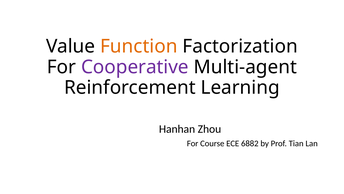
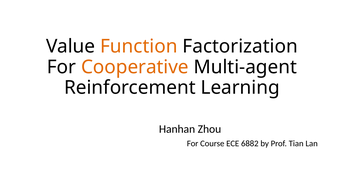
Cooperative colour: purple -> orange (135, 67)
